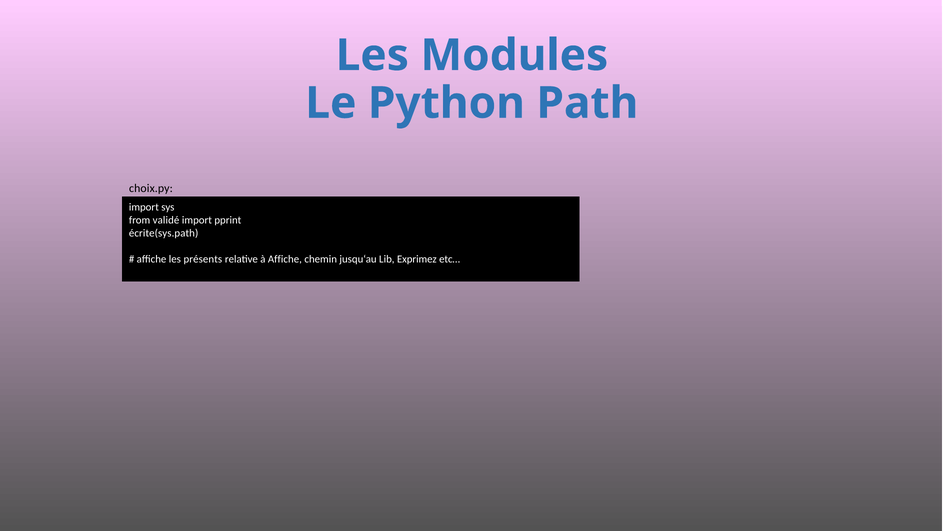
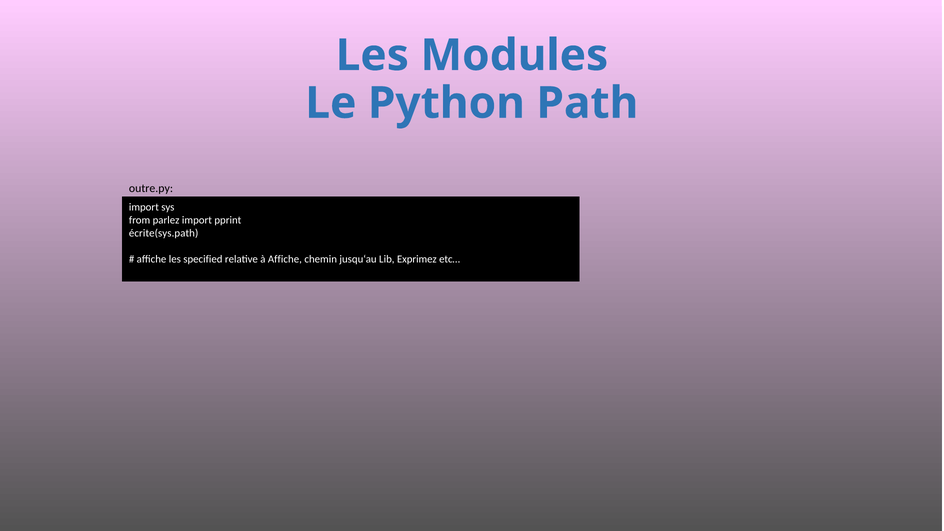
choix.py: choix.py -> outre.py (151, 188)
validé: validé -> parlez (166, 220)
présents: présents -> specified (203, 259)
